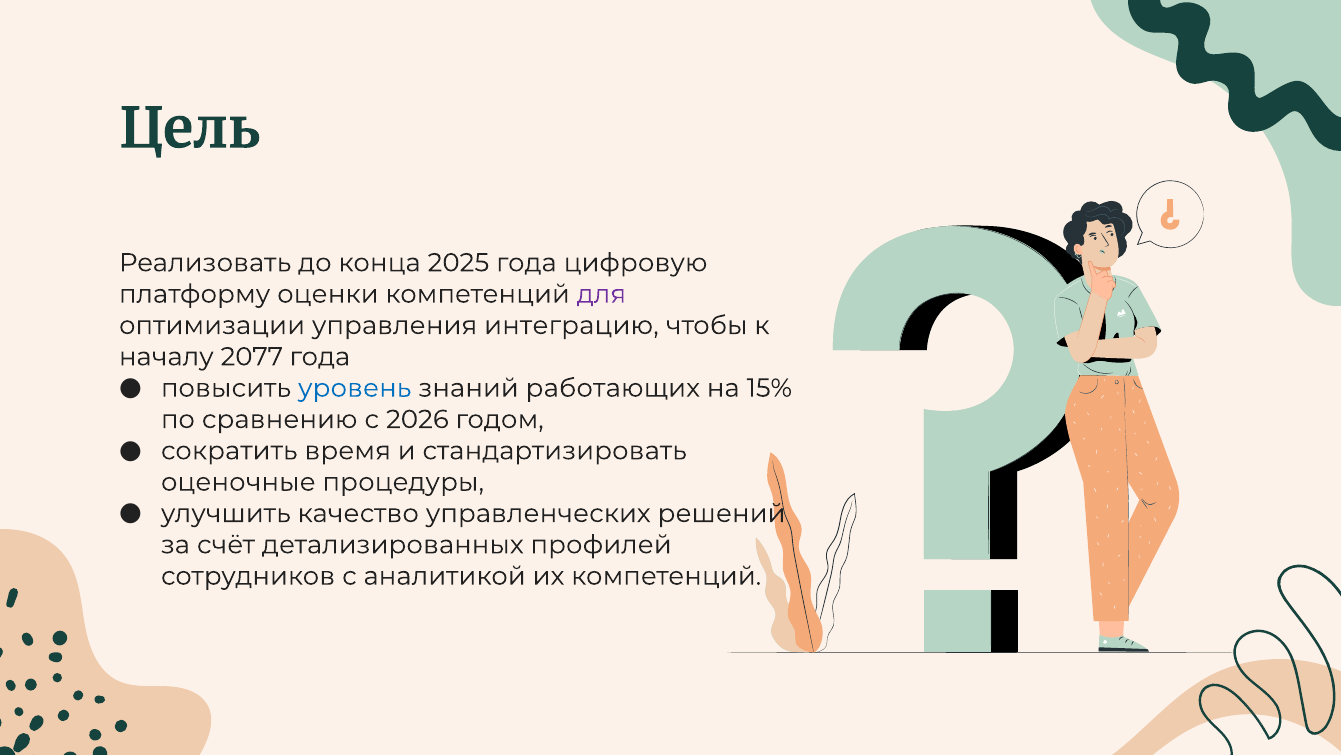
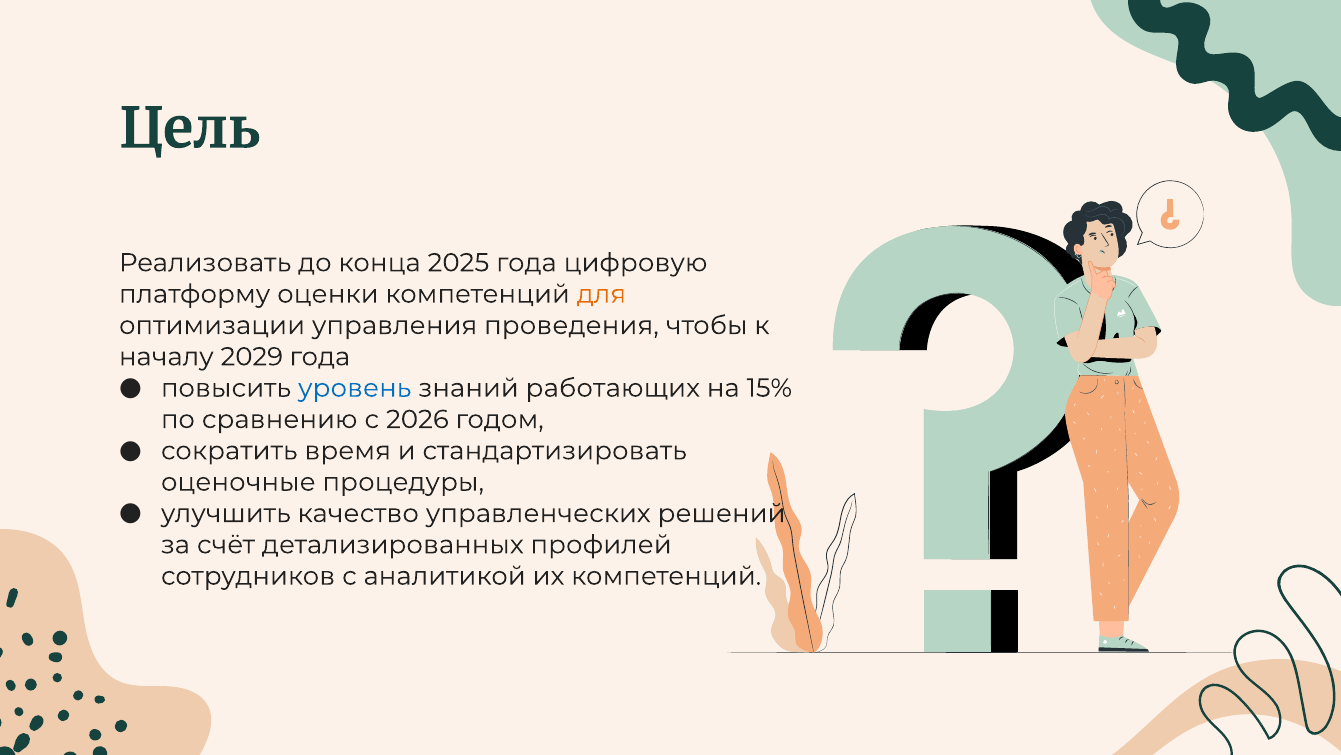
для colour: purple -> orange (601, 294)
интеграцию: интеграцию -> проведения (571, 325)
2077: 2077 -> 2029 (252, 356)
